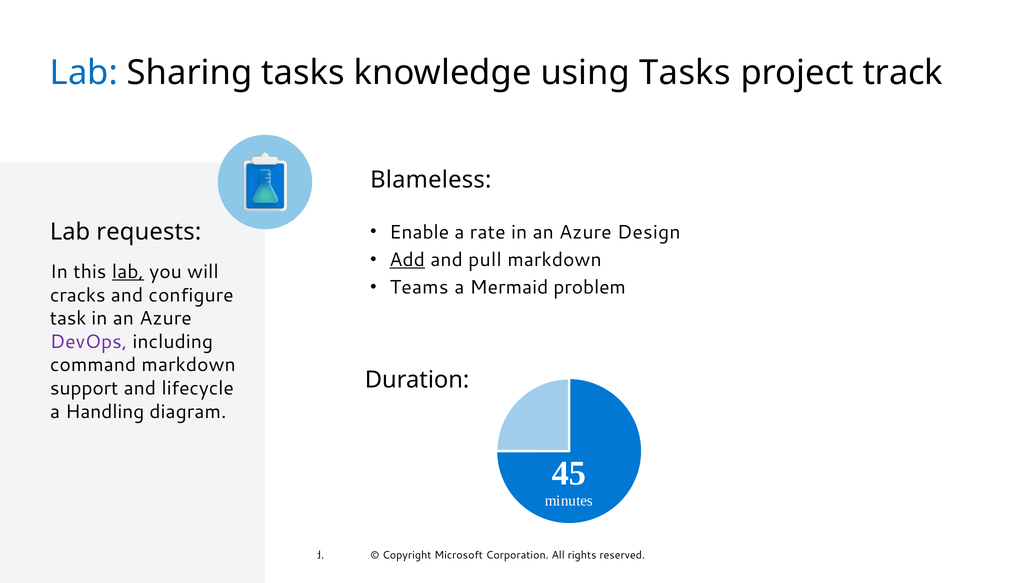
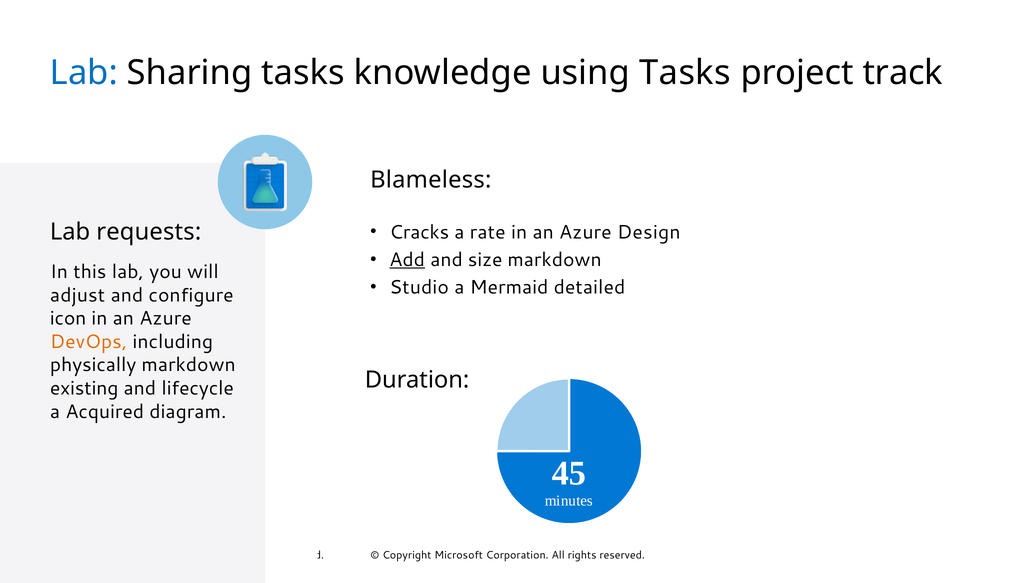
Enable: Enable -> Cracks (419, 232)
pull: pull -> size (485, 260)
lab underline: present -> none (128, 272)
Teams: Teams -> Studio (419, 287)
problem: problem -> detailed (589, 287)
cracks: cracks -> adjust (78, 295)
task: task -> icon (68, 318)
DevOps colour: purple -> orange (89, 342)
command: command -> physically (93, 365)
support: support -> existing (84, 388)
Handling: Handling -> Acquired (105, 412)
